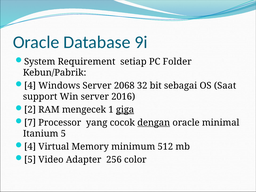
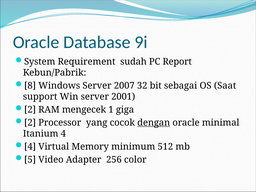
setiap: setiap -> sudah (133, 62)
Folder: Folder -> Report (177, 62)
4: 4 -> 8 (30, 86)
2068: 2068 -> 2007 (124, 86)
2016: 2016 -> 2001 (123, 97)
giga underline: present -> none (125, 110)
7: 7 -> 2 (30, 123)
Itanium 5: 5 -> 4 (63, 134)
